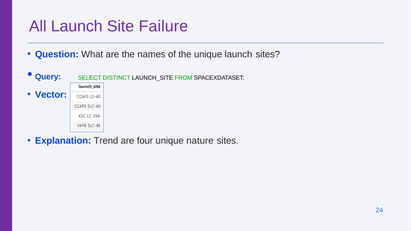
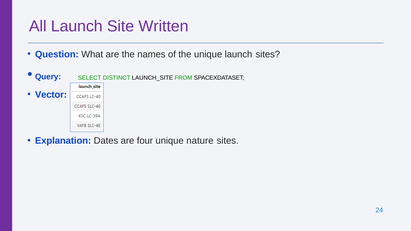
Failure: Failure -> Written (163, 26)
Trend: Trend -> Dates (106, 141)
